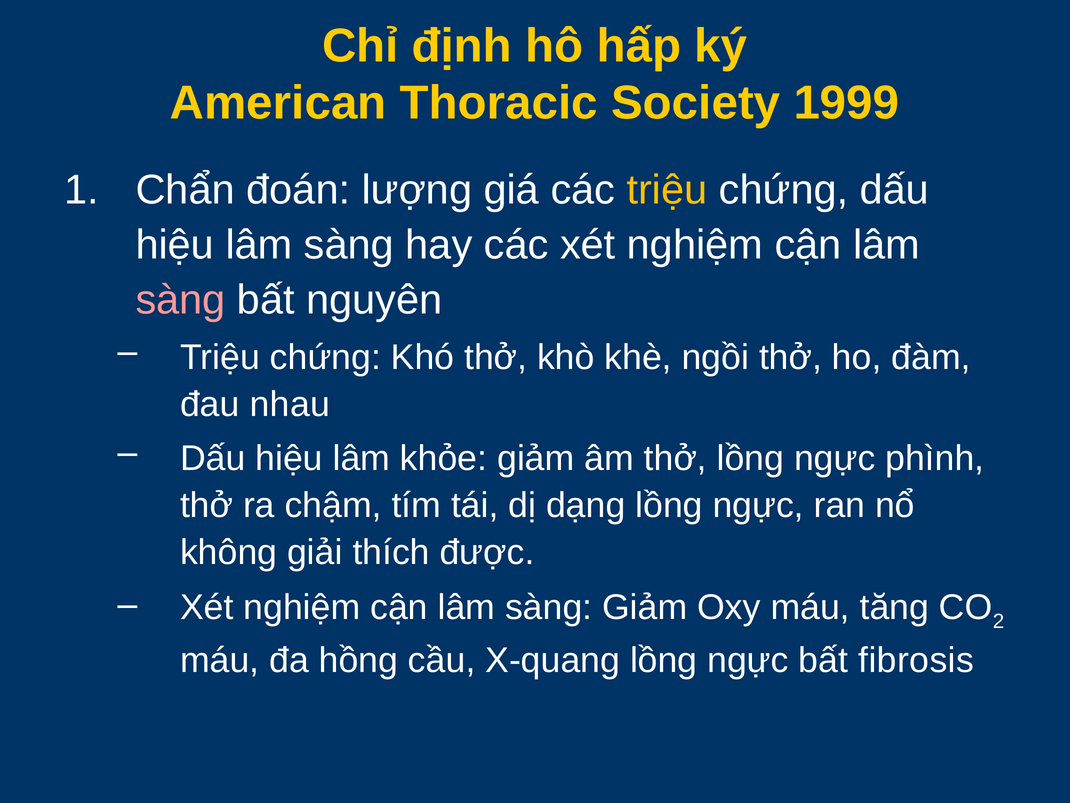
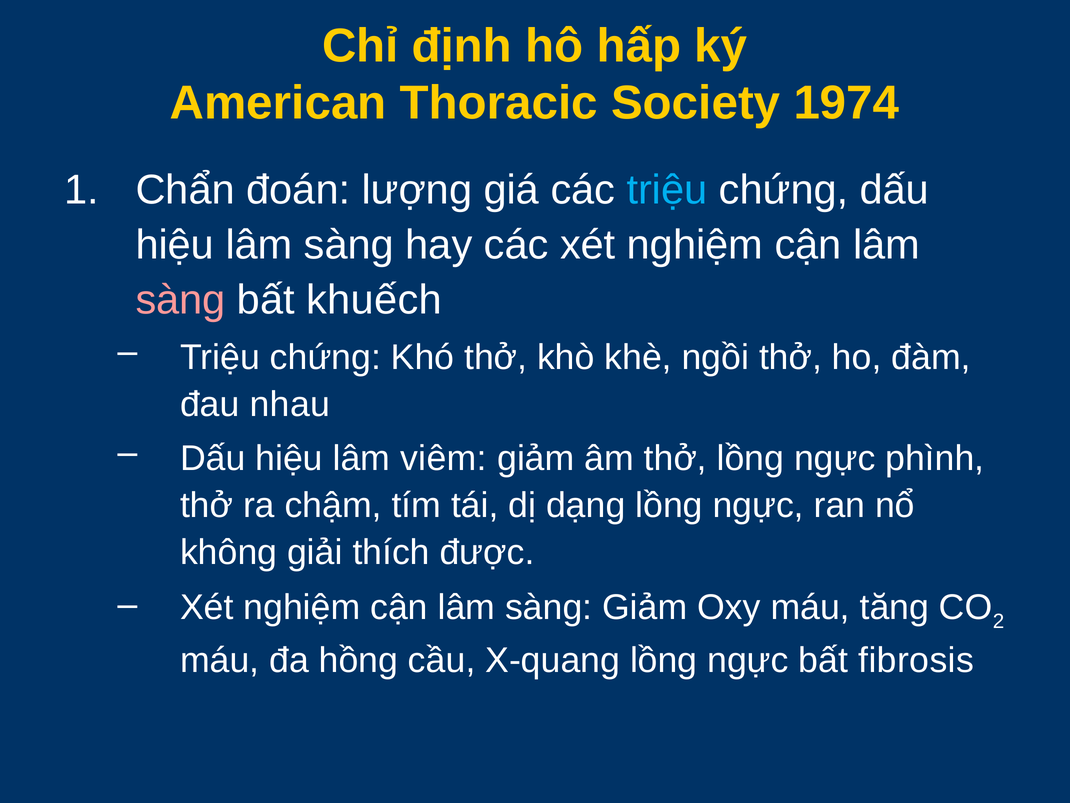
1999: 1999 -> 1974 (846, 103)
triệu colour: yellow -> light blue (667, 190)
nguyên: nguyên -> khuếch (374, 300)
khỏe: khỏe -> viêm (443, 458)
